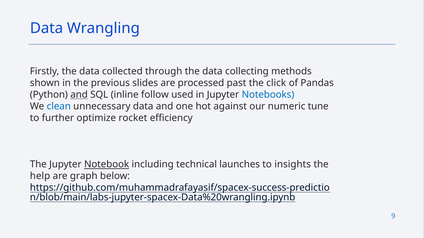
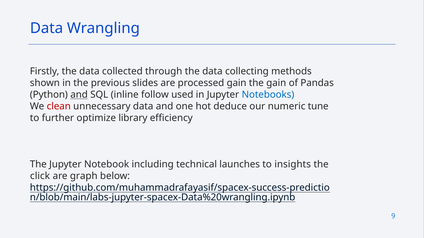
processed past: past -> gain (237, 83)
the click: click -> gain (276, 83)
clean colour: blue -> red (59, 107)
against: against -> deduce (230, 107)
rocket: rocket -> library (133, 118)
Notebook underline: present -> none (107, 165)
help: help -> click (40, 176)
